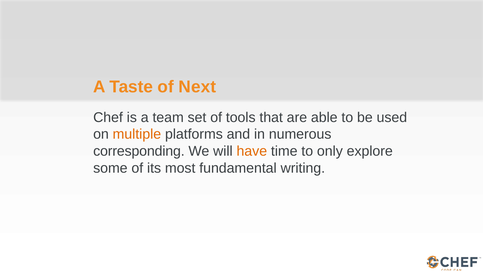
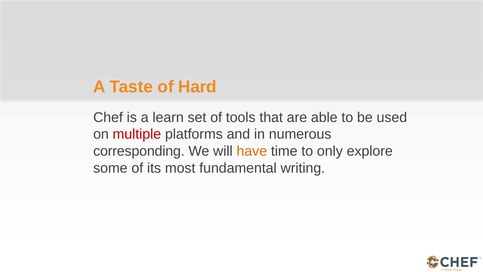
Next: Next -> Hard (197, 87)
team: team -> learn (168, 117)
multiple colour: orange -> red (137, 134)
